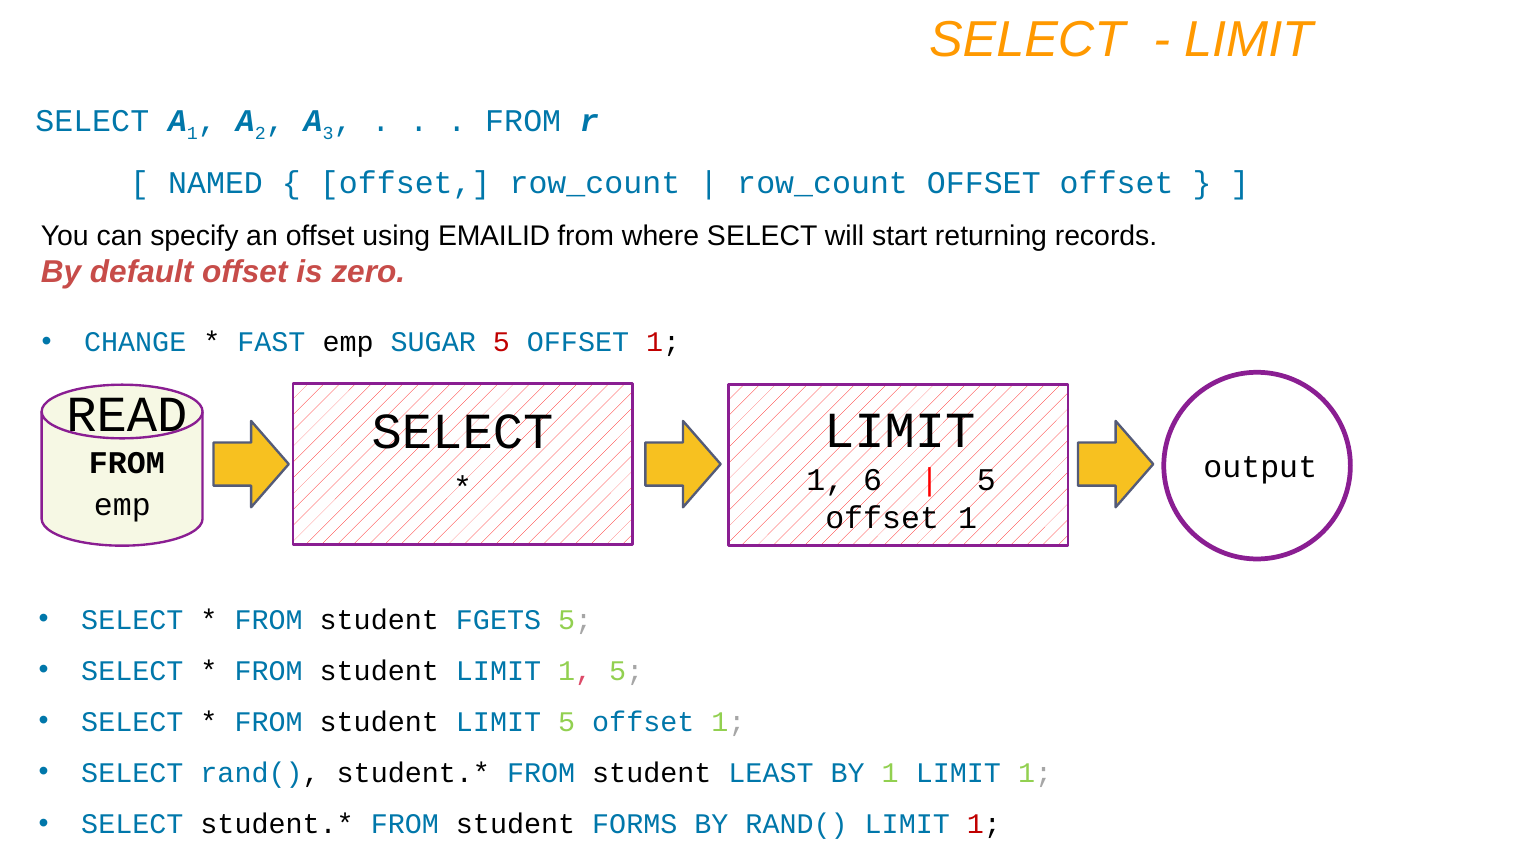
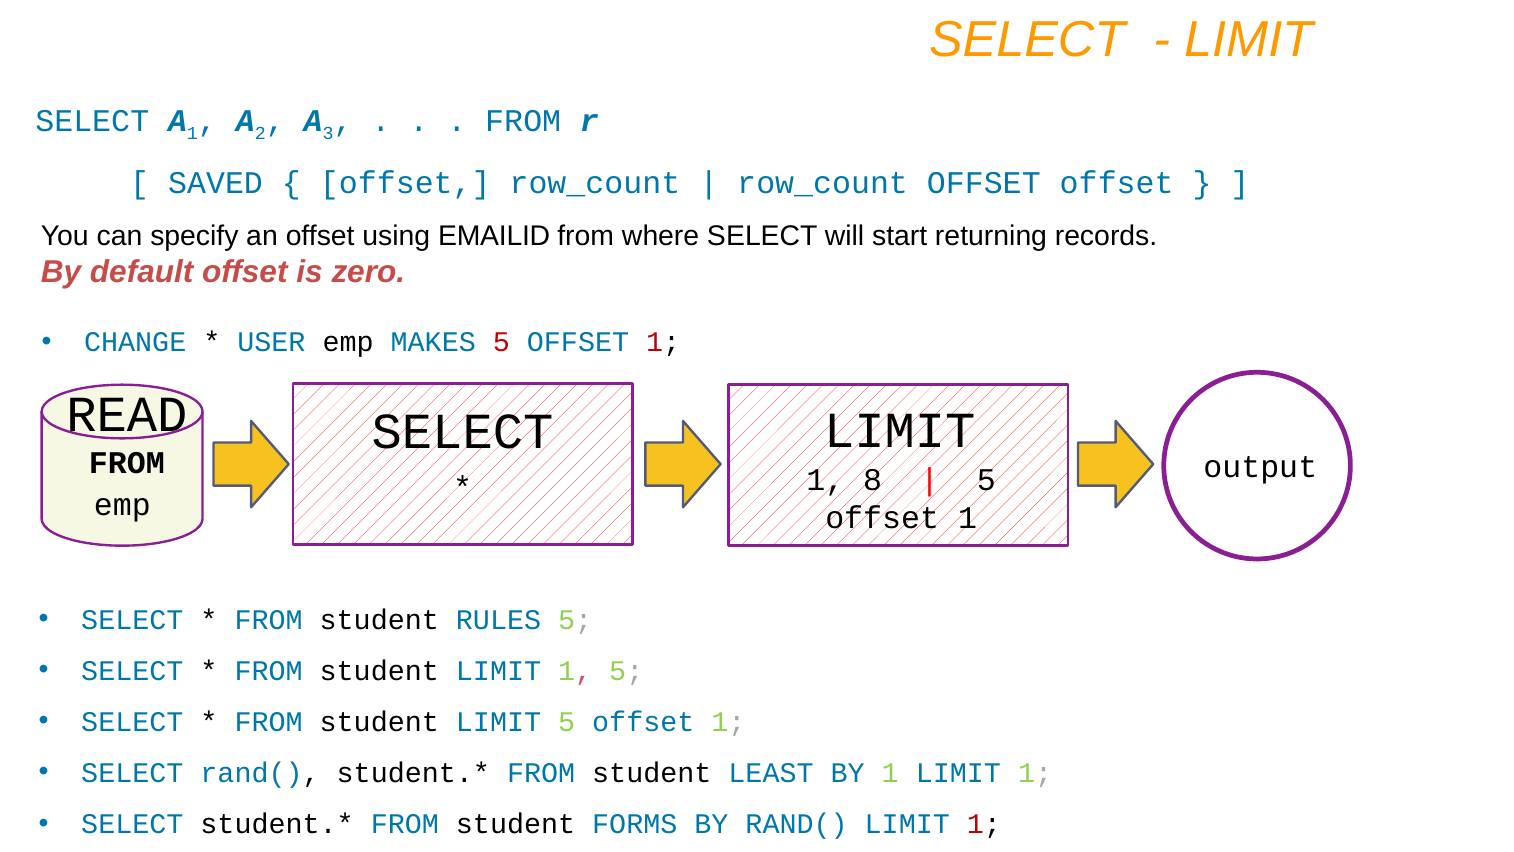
NAMED: NAMED -> SAVED (216, 183)
FAST: FAST -> USER (271, 342)
SUGAR: SUGAR -> MAKES (433, 342)
6: 6 -> 8 (873, 480)
FGETS: FGETS -> RULES (499, 619)
